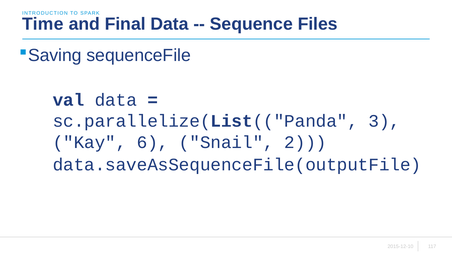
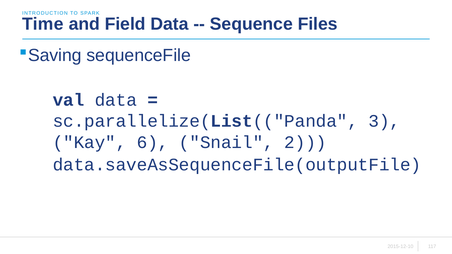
Final: Final -> Field (125, 24)
